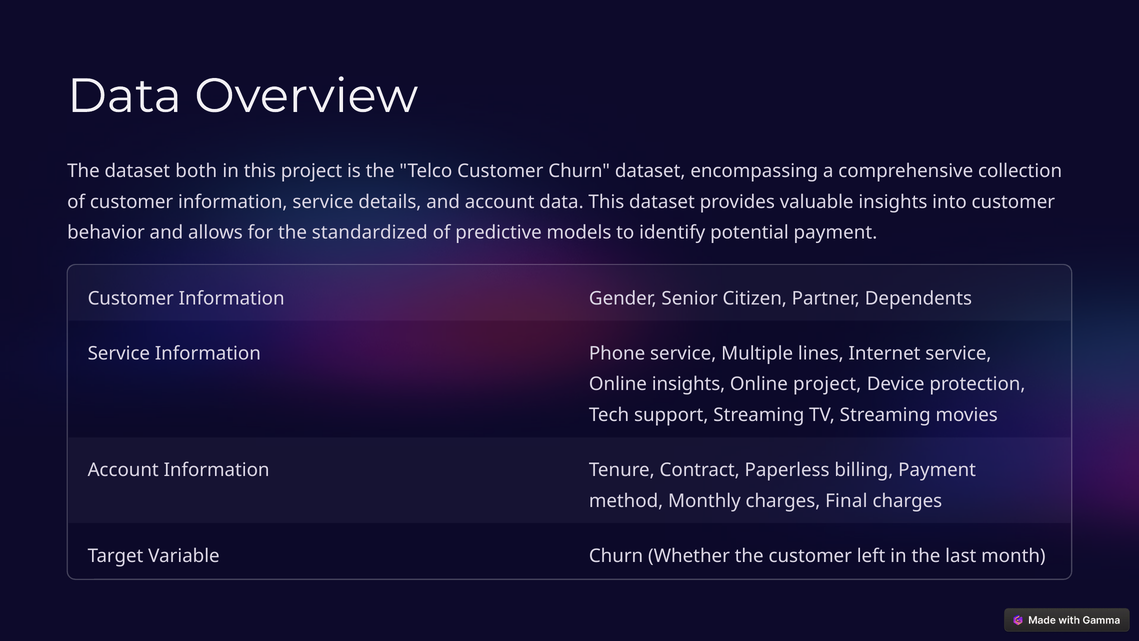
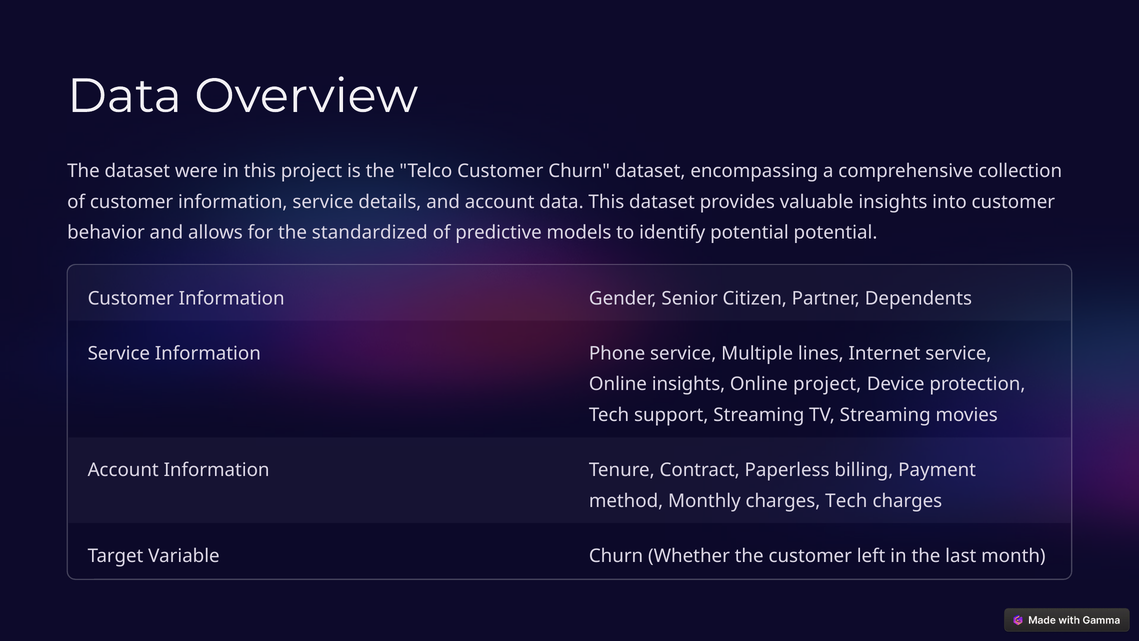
both: both -> were (196, 171)
potential payment: payment -> potential (836, 233)
charges Final: Final -> Tech (846, 501)
